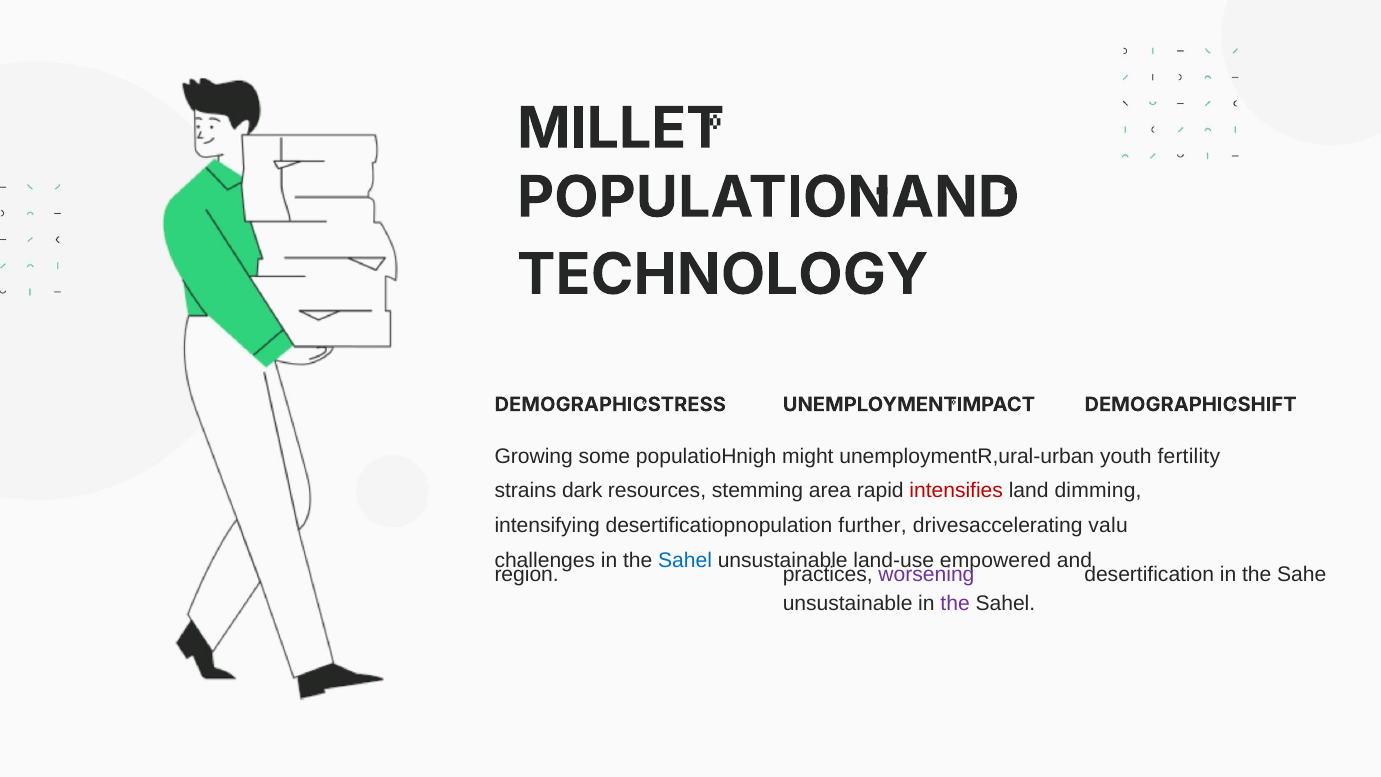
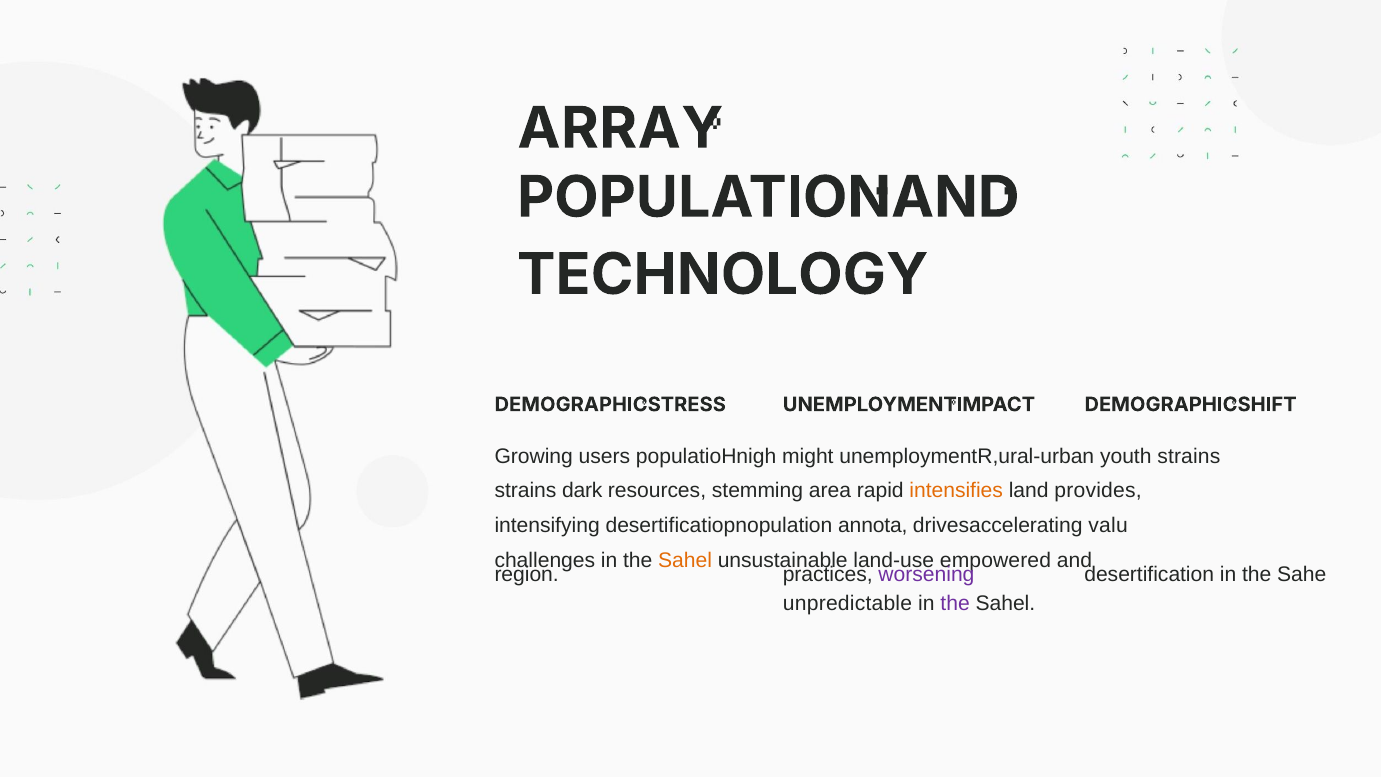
MILLET: MILLET -> ARRAY (620, 129)
some: some -> users (604, 456)
youth fertility: fertility -> strains (1189, 456)
intensifies colour: red -> orange (956, 491)
dimming: dimming -> provides (1098, 491)
further: further -> annota (873, 526)
Sahel colour: blue -> orange (685, 561)
unsustainable: unsustainable -> unpredictable (848, 604)
